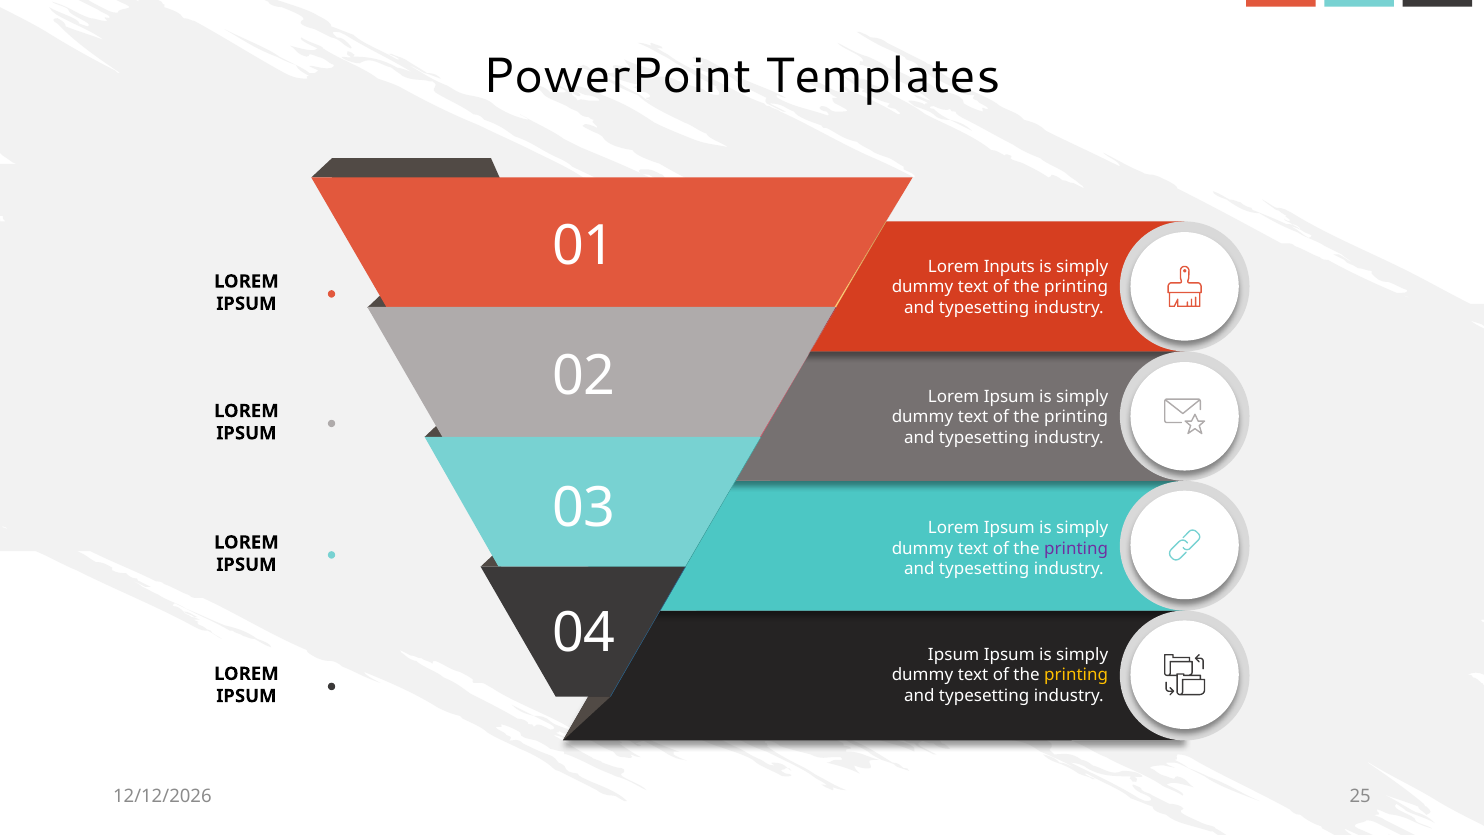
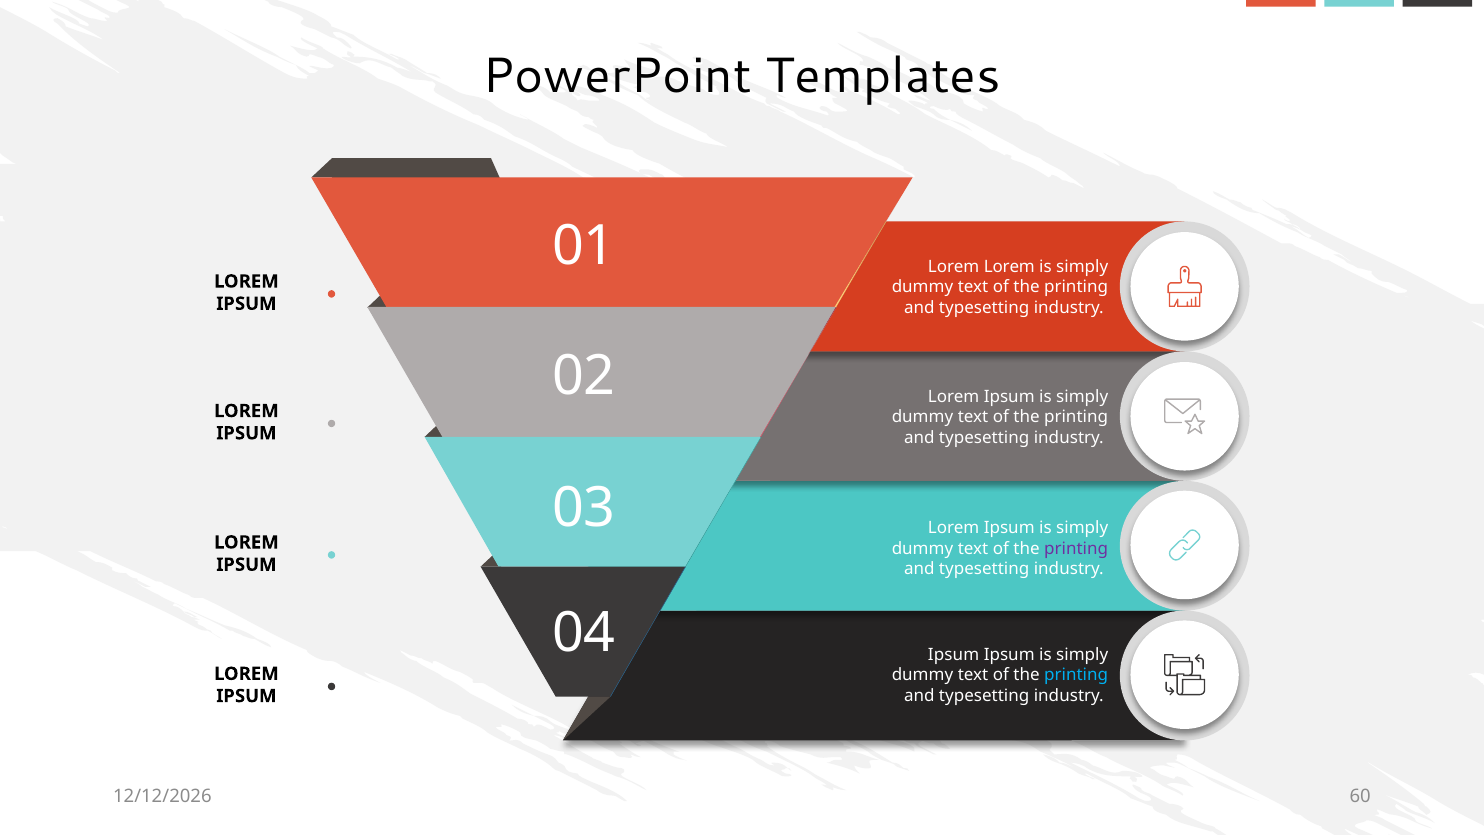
Lorem Inputs: Inputs -> Lorem (1009, 267)
printing colour: yellow -> light blue (1076, 675)
25: 25 -> 60 (1360, 796)
